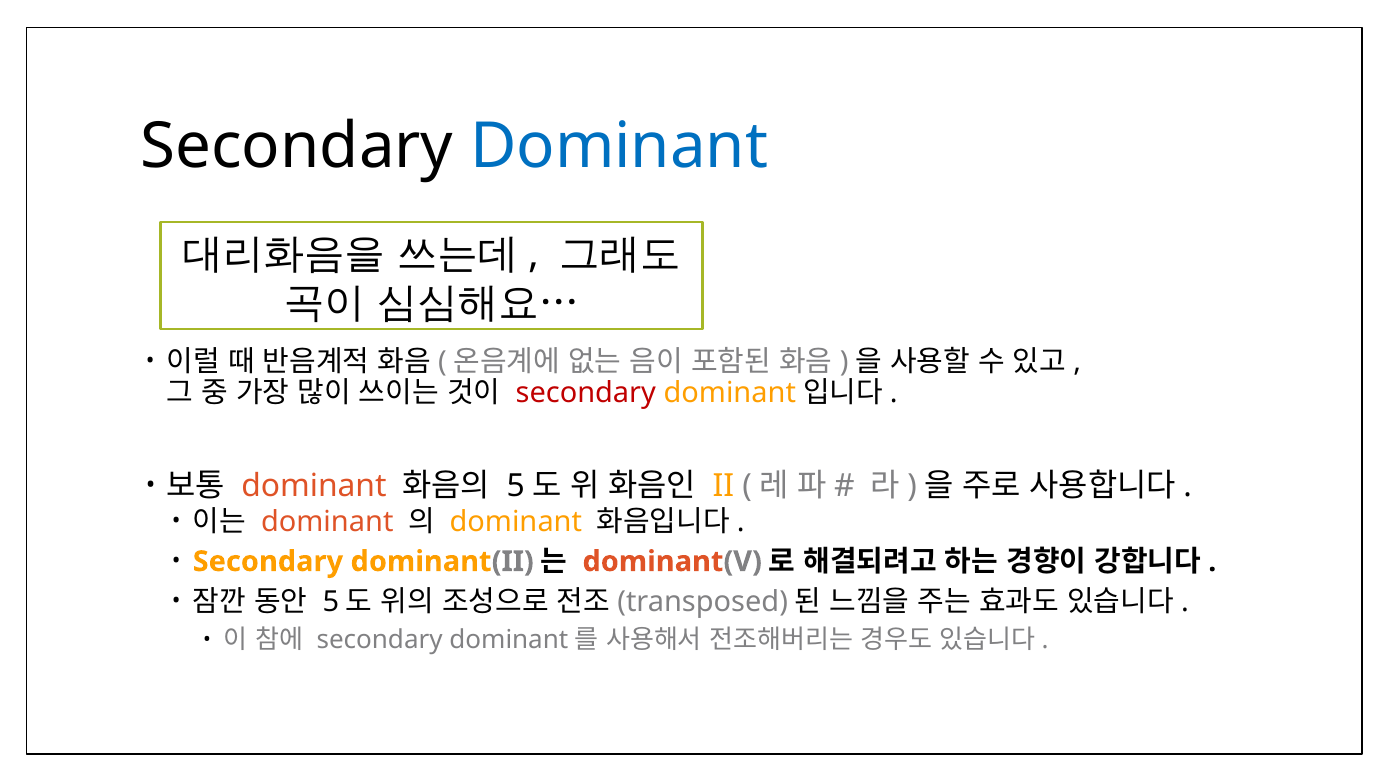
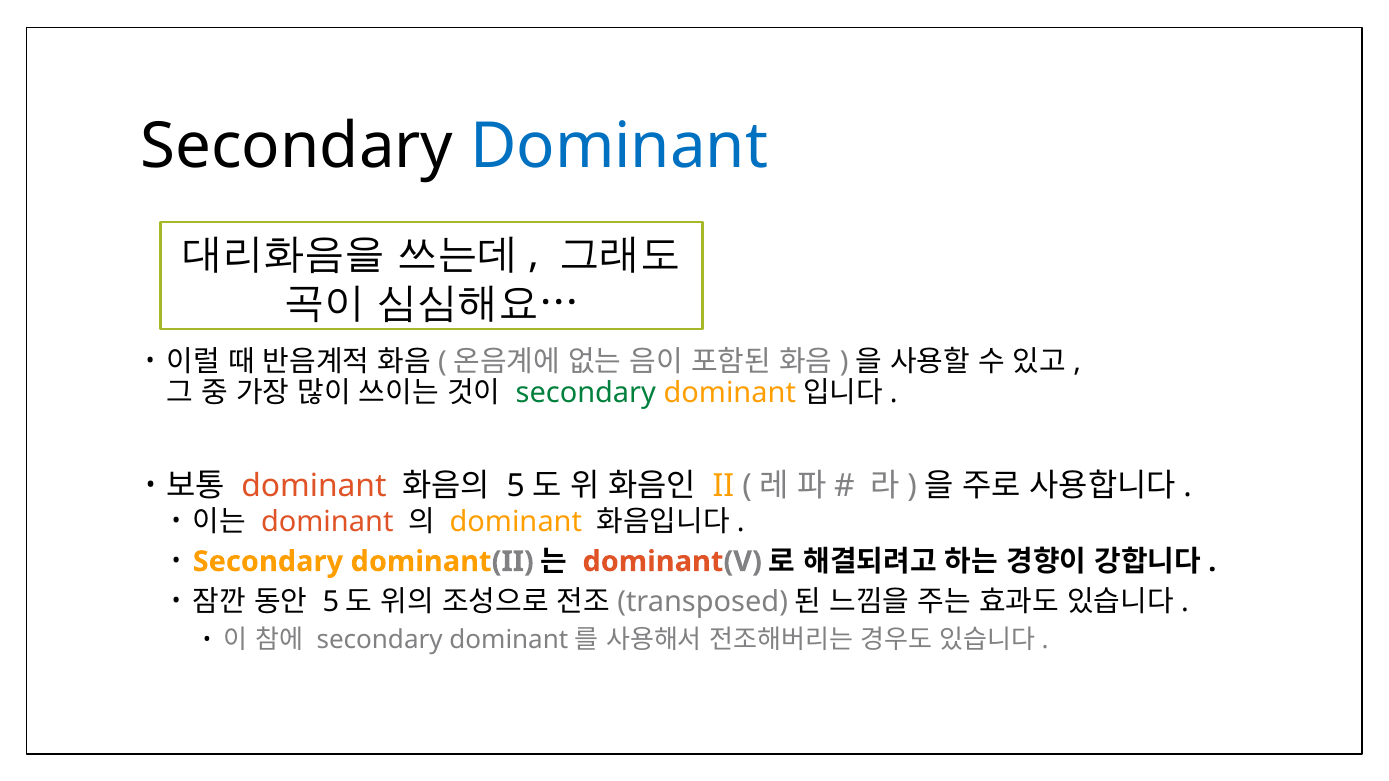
secondary colour: red -> green (586, 393)
